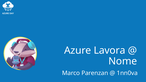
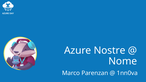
Lavora: Lavora -> Nostre (110, 50)
